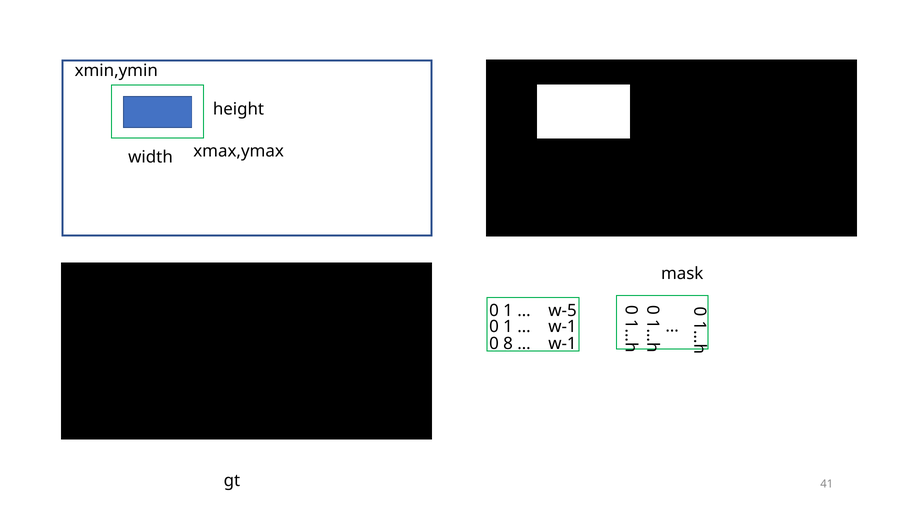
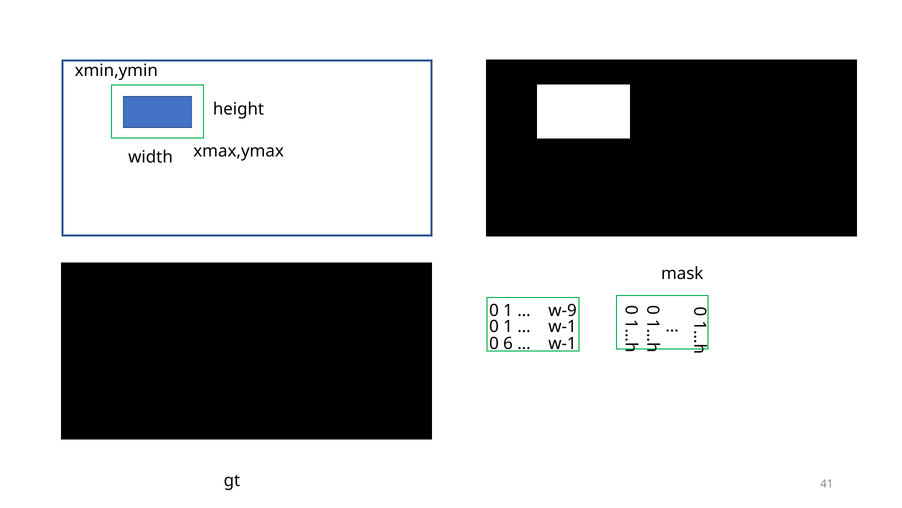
w-5: w-5 -> w-9 (562, 310)
8: 8 -> 6 (508, 343)
